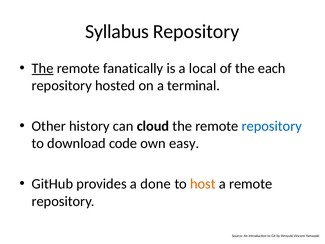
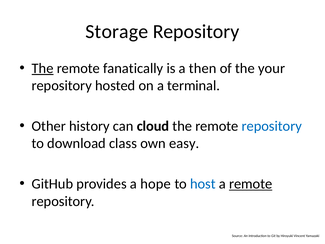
Syllabus: Syllabus -> Storage (117, 31)
local: local -> then (203, 68)
each: each -> your (272, 68)
code: code -> class (123, 143)
done: done -> hope (156, 184)
host colour: orange -> blue (203, 184)
remote underline: none -> present (251, 184)
